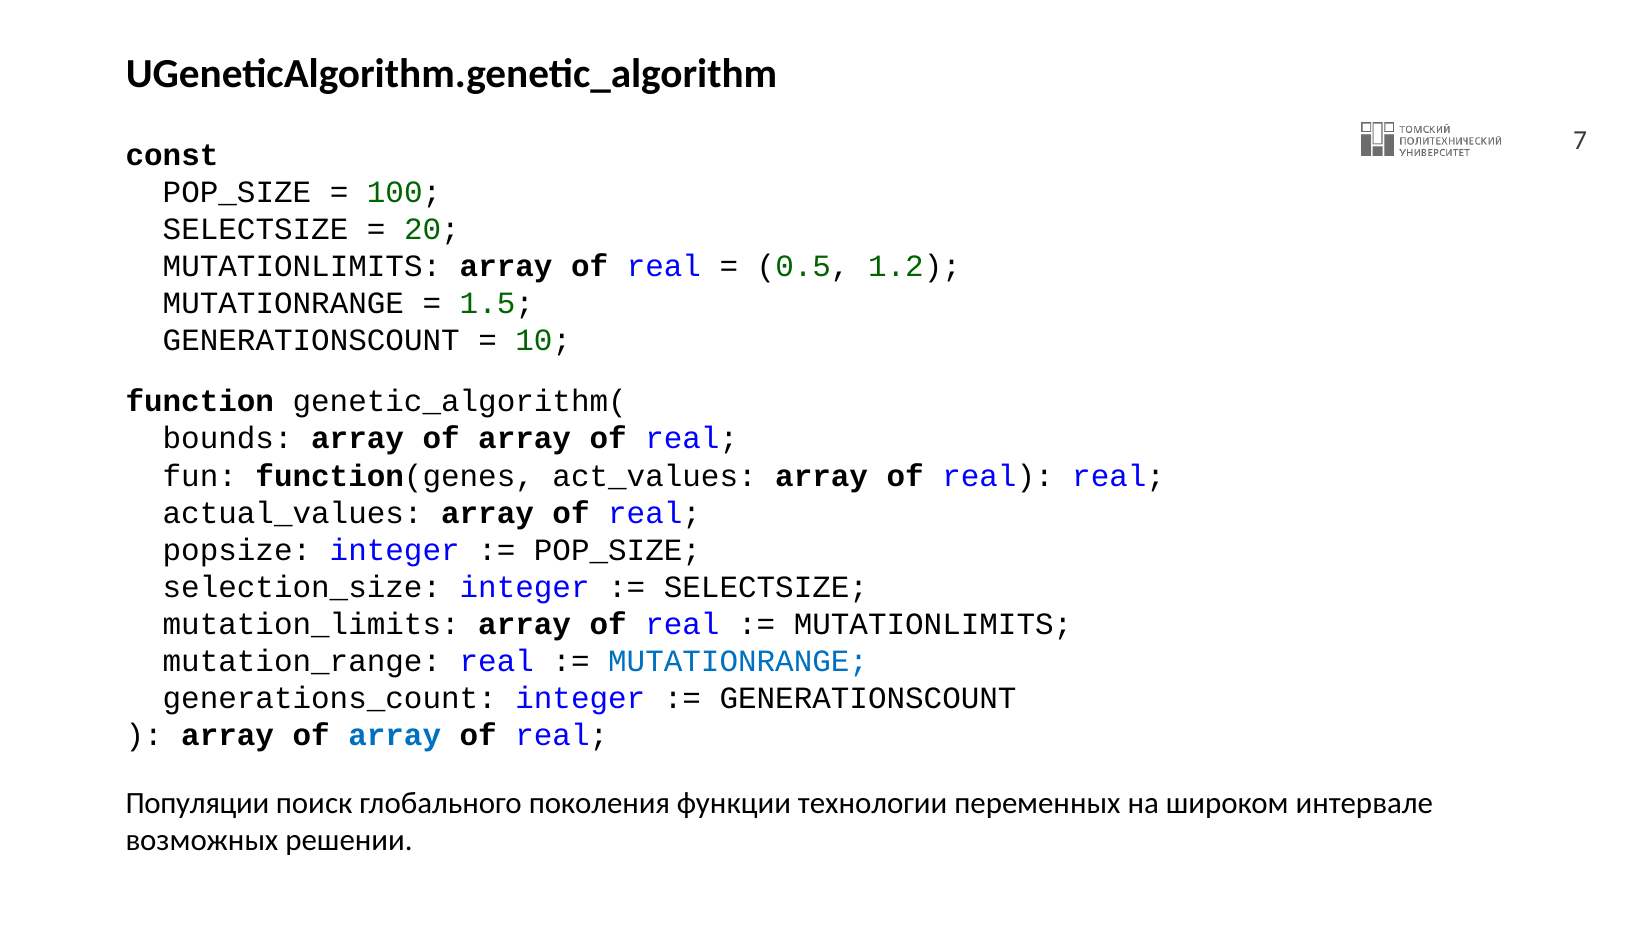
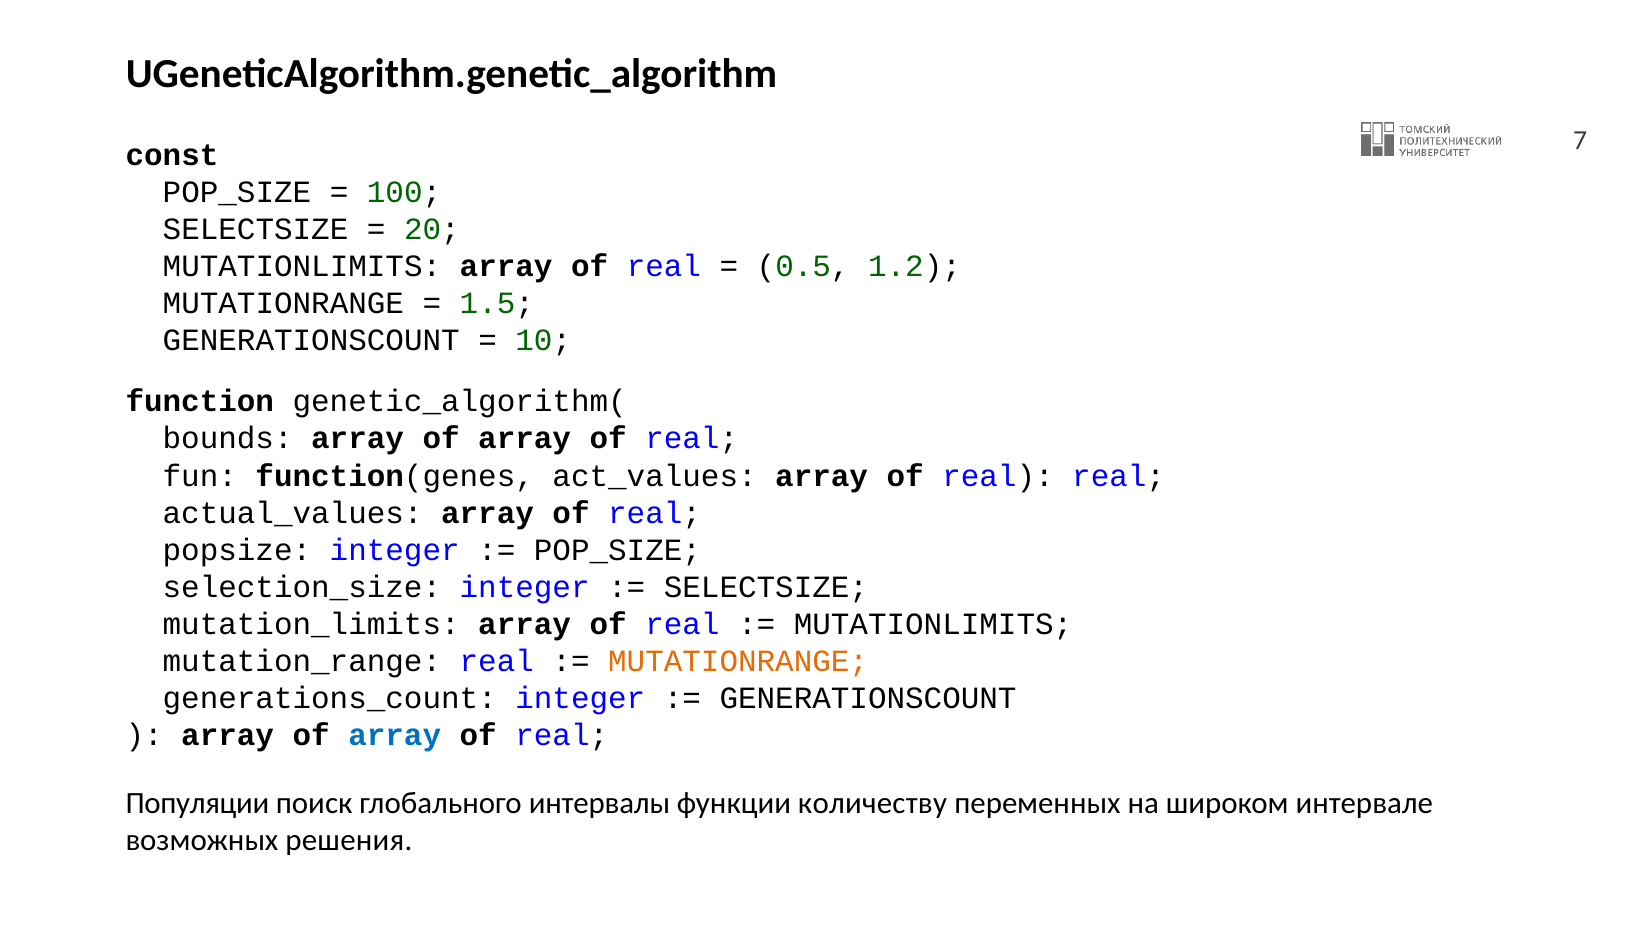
MUTATIONRANGE colour: blue -> orange (738, 662)
поколения: поколения -> интервалы (599, 803)
технологии: технологии -> количеству (872, 803)
решении: решении -> решения (349, 840)
